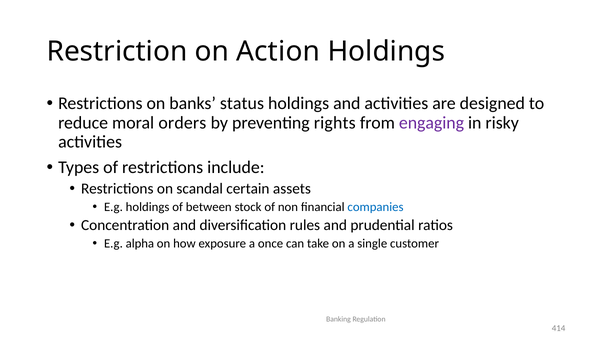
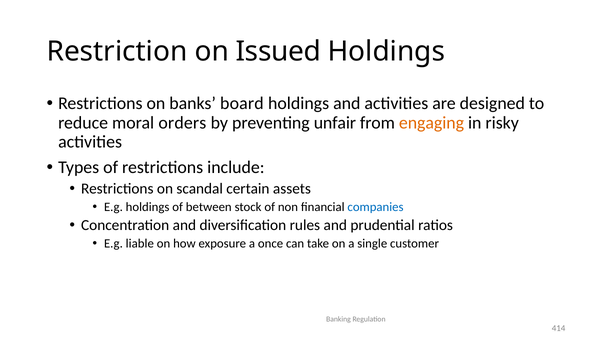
Action: Action -> Issued (278, 51)
status: status -> board (242, 103)
rights: rights -> unfair (335, 123)
engaging colour: purple -> orange (431, 123)
alpha: alpha -> liable (140, 244)
